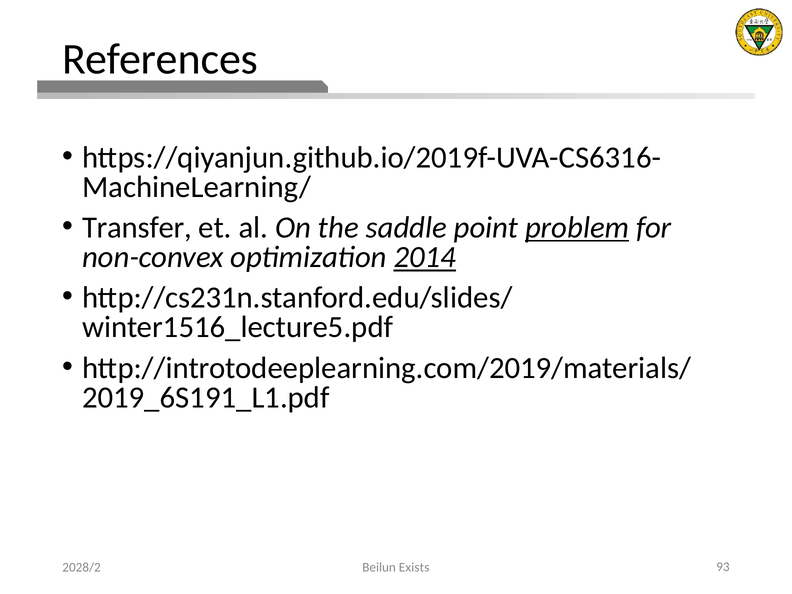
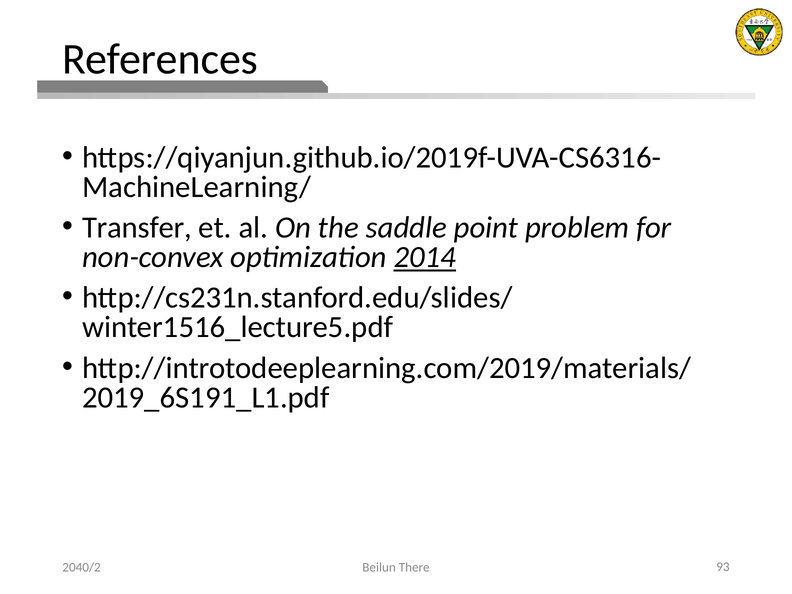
problem underline: present -> none (577, 228)
2028/2: 2028/2 -> 2040/2 (82, 567)
Exists: Exists -> There (414, 567)
